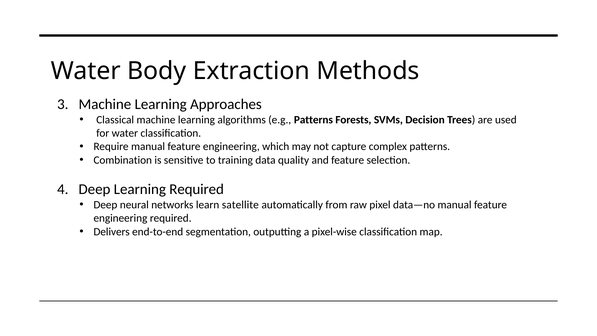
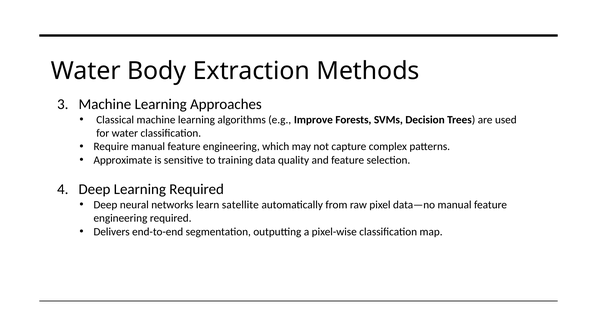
e.g Patterns: Patterns -> Improve (313, 120)
Combination: Combination -> Approximate (123, 160)
